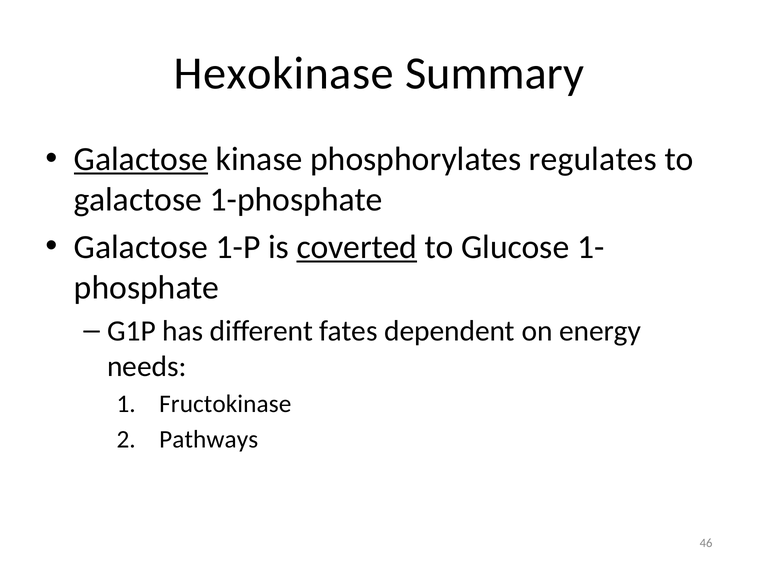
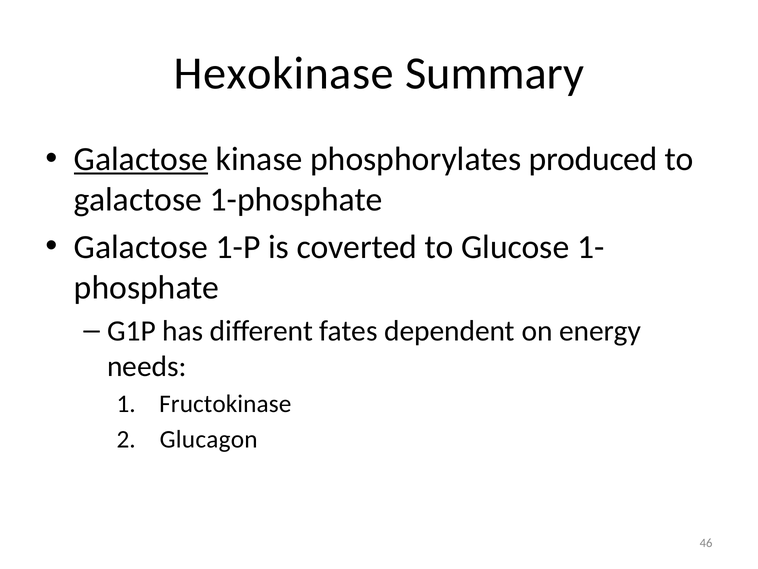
regulates: regulates -> produced (593, 159)
coverted underline: present -> none (357, 247)
Pathways: Pathways -> Glucagon (209, 439)
